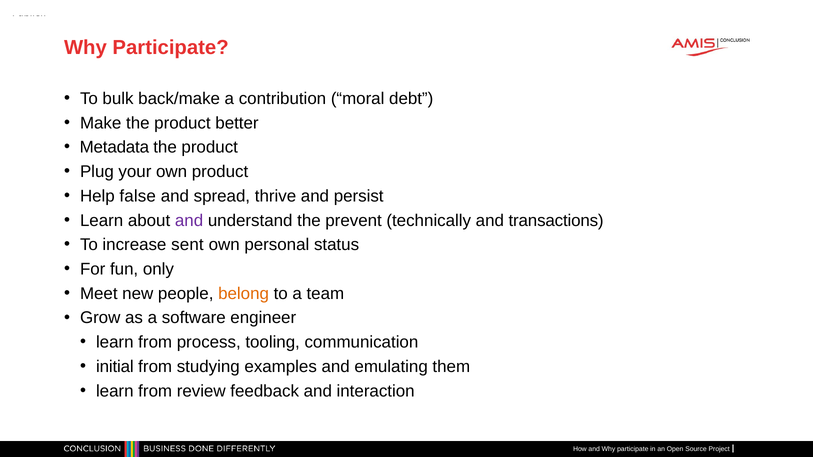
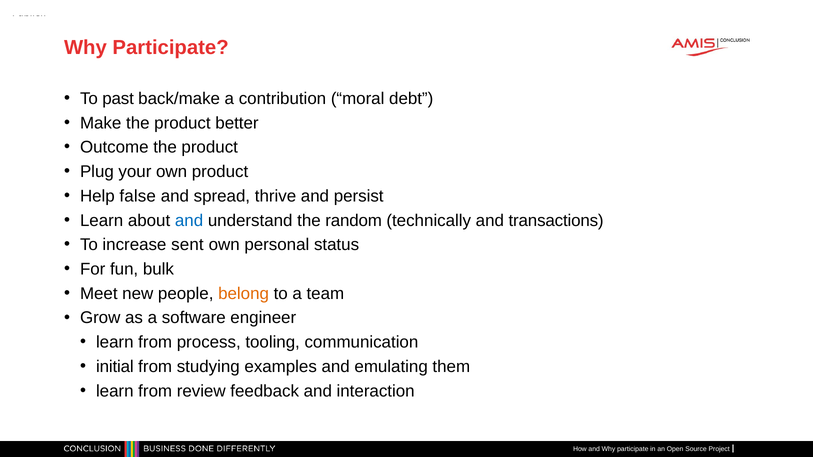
bulk: bulk -> past (118, 99)
Metadata: Metadata -> Outcome (114, 147)
and colour: purple -> blue (189, 221)
prevent: prevent -> random (354, 221)
only: only -> bulk (158, 269)
